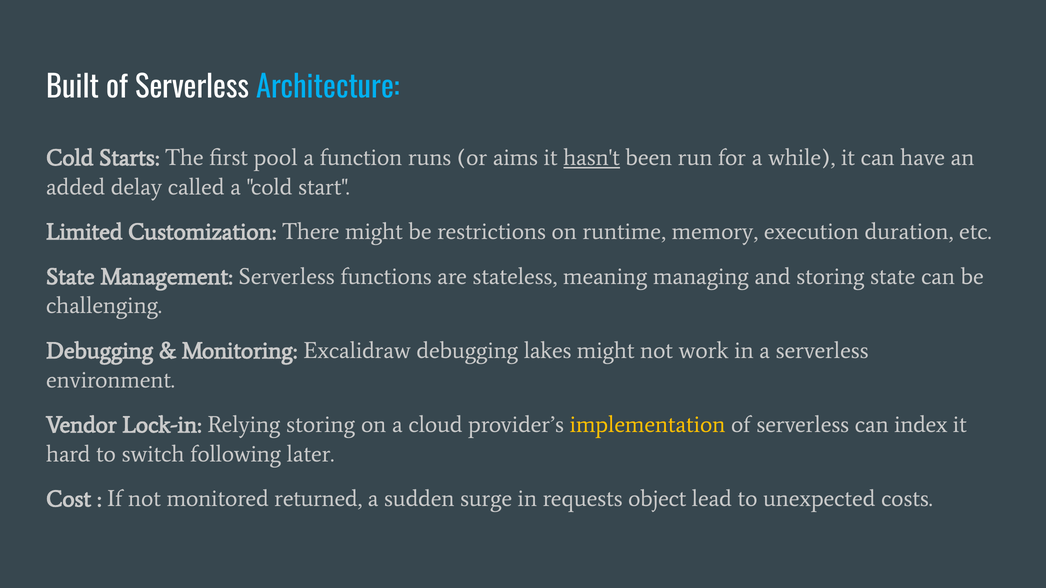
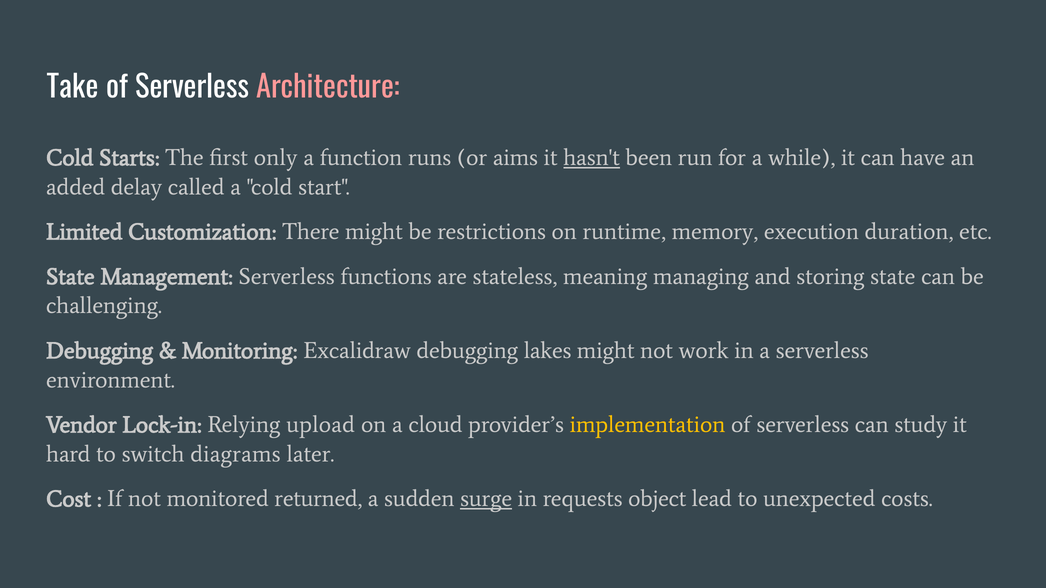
Built: Built -> Take (73, 88)
Architecture colour: light blue -> pink (328, 88)
pool: pool -> only (276, 158)
Relying storing: storing -> upload (321, 425)
index: index -> study (921, 425)
following: following -> diagrams (235, 454)
surge underline: none -> present (486, 499)
